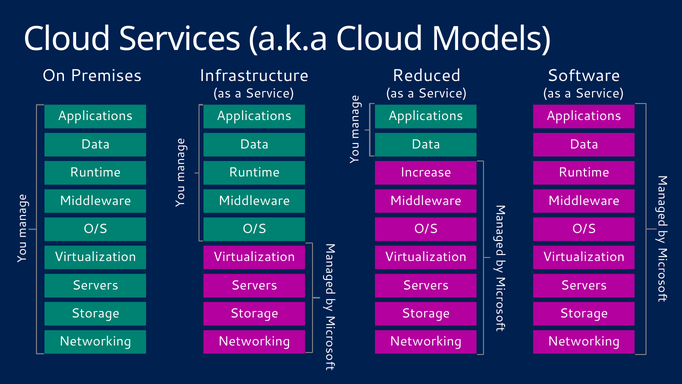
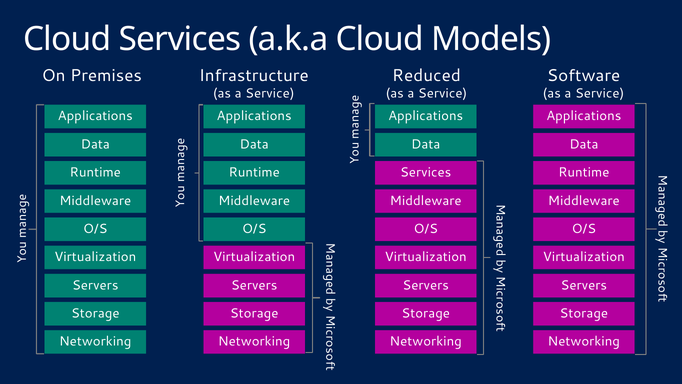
Increase: Increase -> Services (426, 172)
